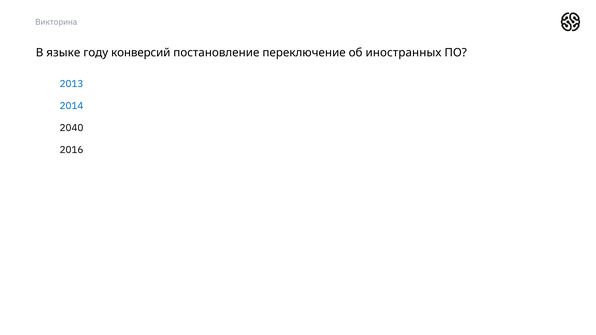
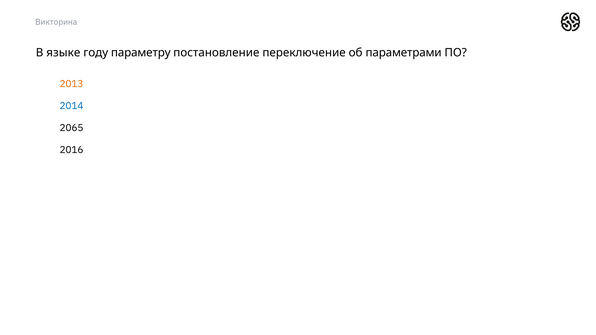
конверсий: конверсий -> параметру (141, 53)
иностранных: иностранных -> параметрами (404, 53)
2013 colour: blue -> orange (72, 84)
2040: 2040 -> 2065 (72, 128)
